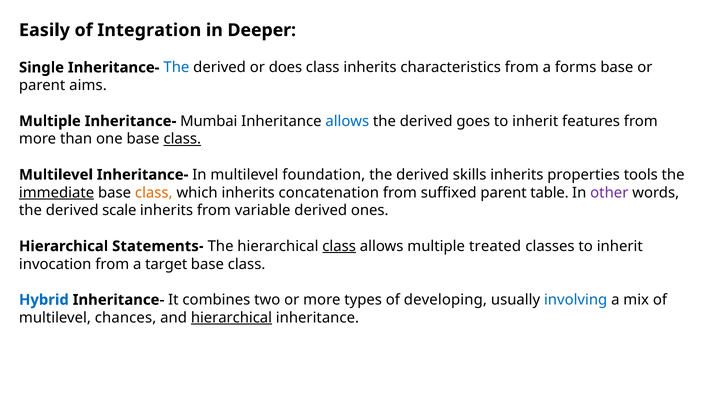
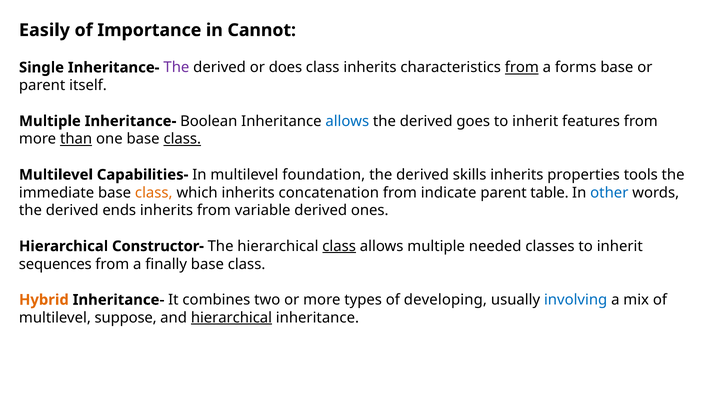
Integration: Integration -> Importance (149, 30)
Deeper: Deeper -> Cannot (262, 30)
The colour: blue -> purple (176, 67)
from underline: none -> present (522, 67)
aims: aims -> itself (88, 85)
Mumbai: Mumbai -> Boolean (209, 121)
than underline: none -> present (76, 139)
Inheritаnсe-: Inheritаnсe- -> Capabilities- (143, 175)
immediate underline: present -> none (57, 192)
suffixed: suffixed -> indicate (449, 192)
other colour: purple -> blue (609, 192)
scale: scale -> ends (119, 210)
Statements-: Statements- -> Constructor- (158, 246)
treated: treated -> needed (495, 246)
invocation: invocation -> sequences (55, 264)
target: target -> finally (166, 264)
Hybrid colour: blue -> orange (44, 300)
chances: chances -> suppose (126, 317)
